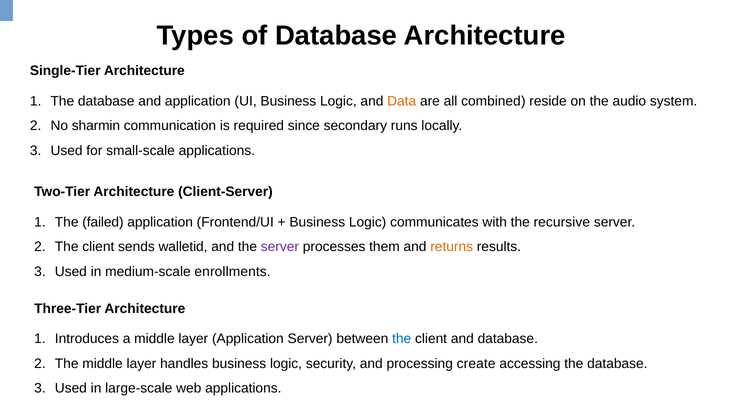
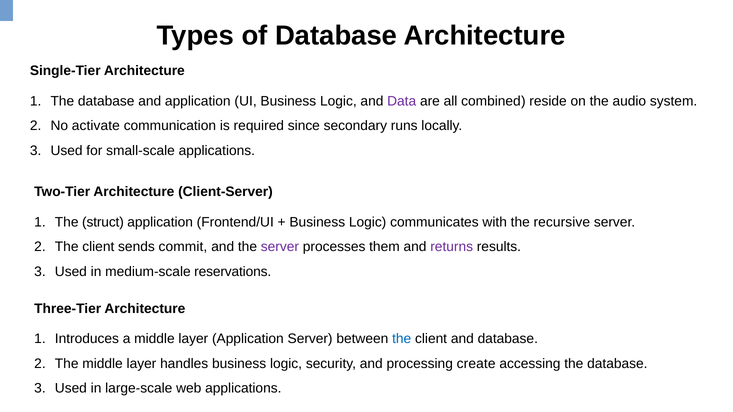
Data colour: orange -> purple (402, 101)
sharmin: sharmin -> activate (96, 126)
failed: failed -> struct (103, 222)
walletid: walletid -> commit (183, 247)
returns colour: orange -> purple (452, 247)
enrollments: enrollments -> reservations (233, 272)
